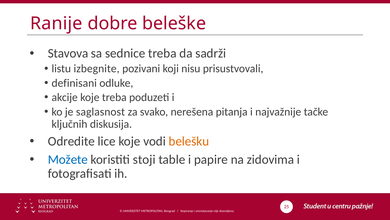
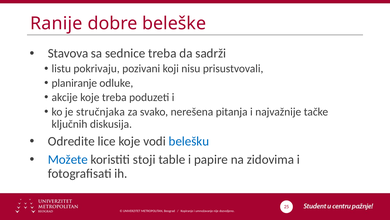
izbegnite: izbegnite -> pokrivaju (97, 68)
definisani: definisani -> planiranje (74, 83)
saglasnost: saglasnost -> stručnjaka (100, 111)
belešku colour: orange -> blue (189, 141)
